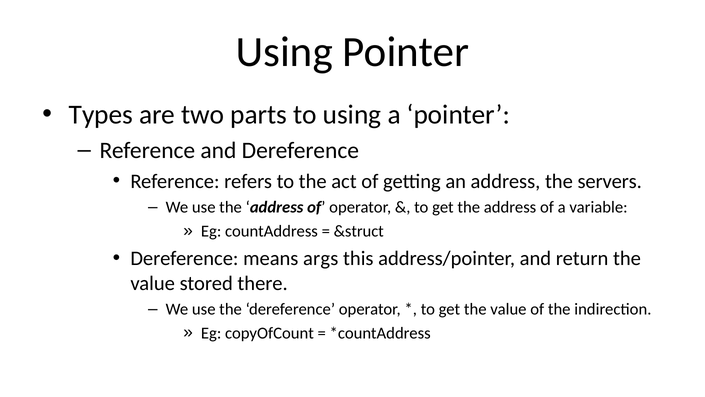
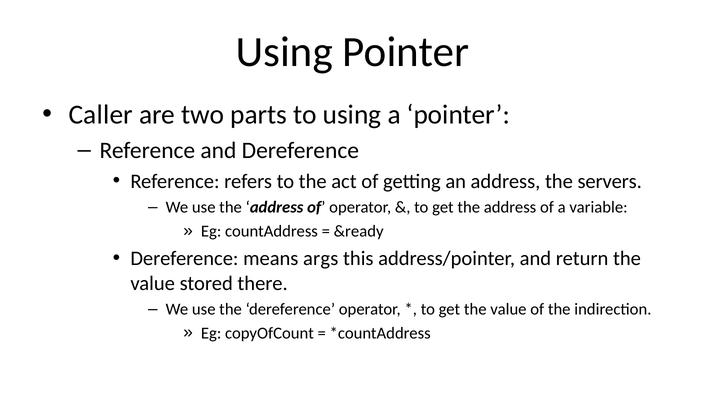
Types: Types -> Caller (101, 114)
&struct: &struct -> &ready (359, 231)
